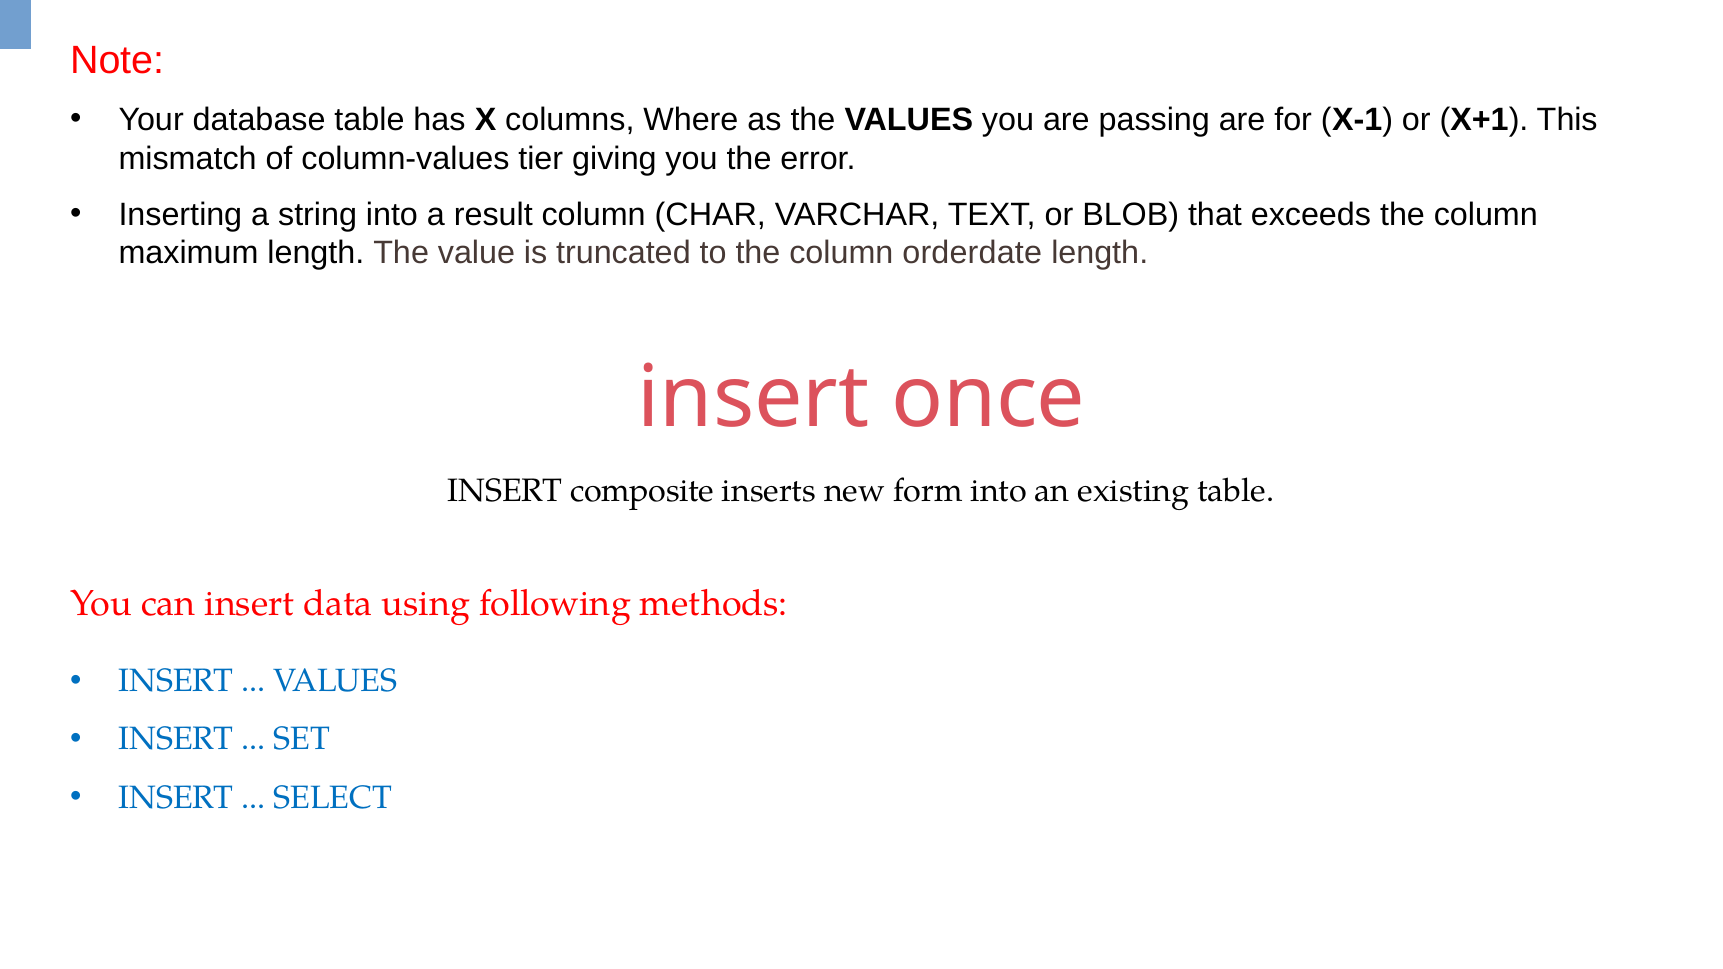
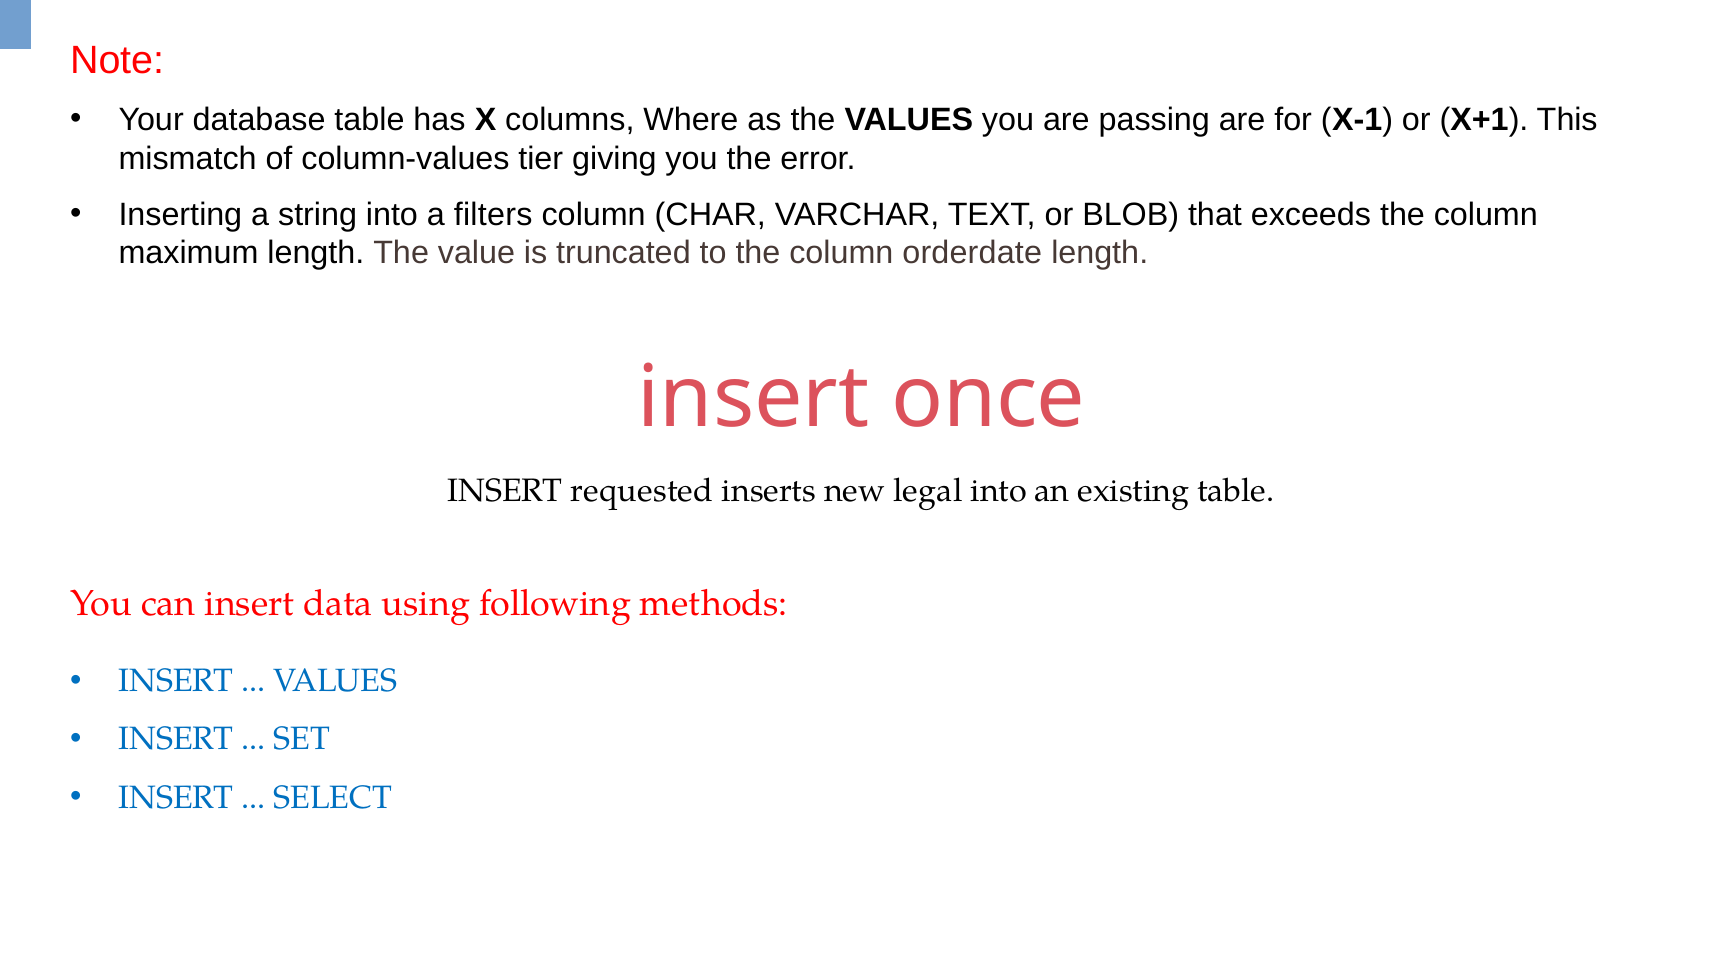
result: result -> filters (493, 215)
composite: composite -> requested (642, 491)
form: form -> legal (928, 491)
